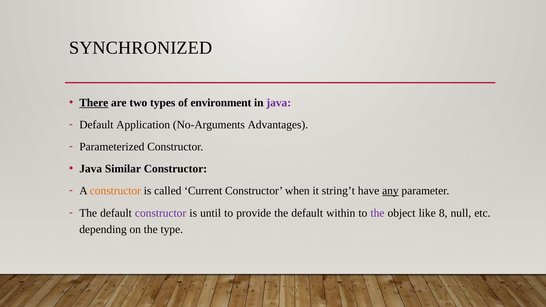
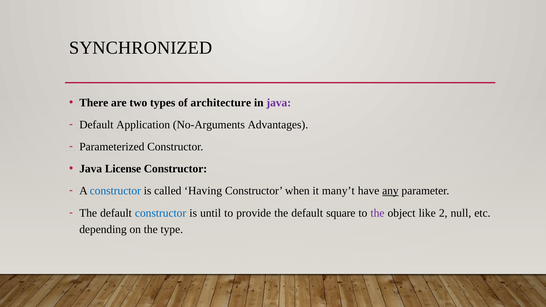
There underline: present -> none (94, 103)
environment: environment -> architecture (221, 103)
Similar: Similar -> License (123, 169)
constructor colour: orange -> blue (115, 191)
Current: Current -> Having (203, 191)
string’t: string’t -> many’t (338, 191)
constructor colour: purple -> blue (161, 213)
within: within -> square (341, 213)
8: 8 -> 2 (443, 213)
